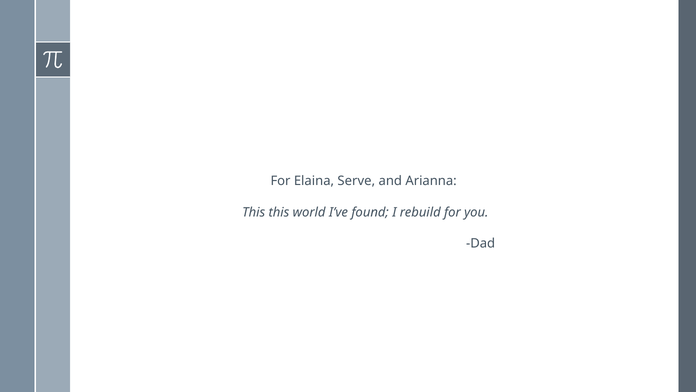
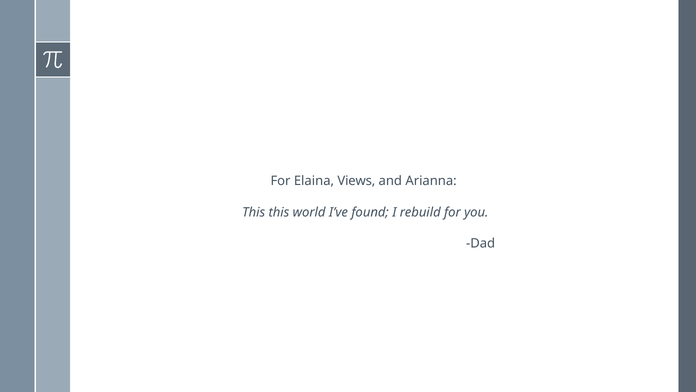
Serve: Serve -> Views (356, 181)
